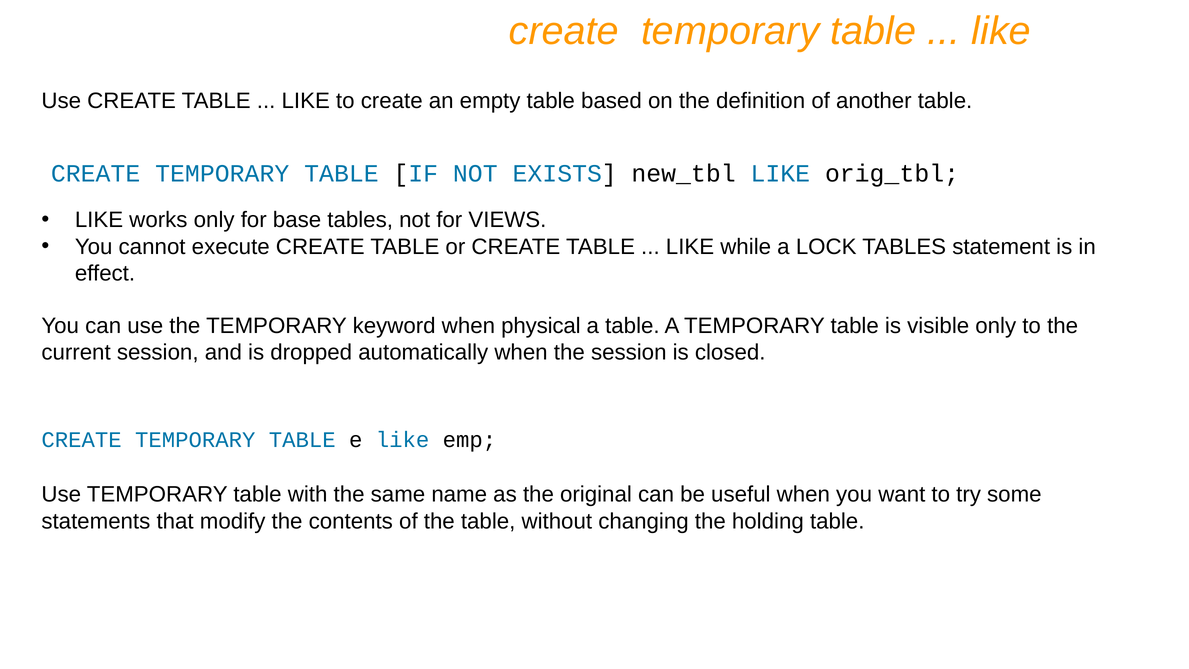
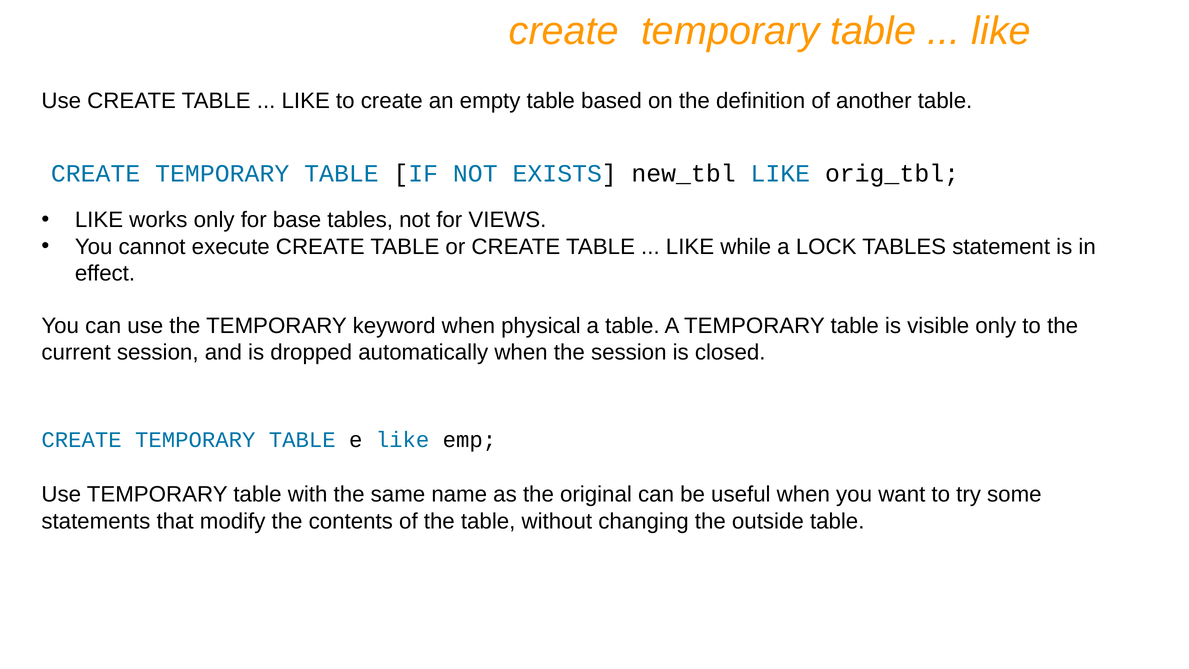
holding: holding -> outside (768, 521)
